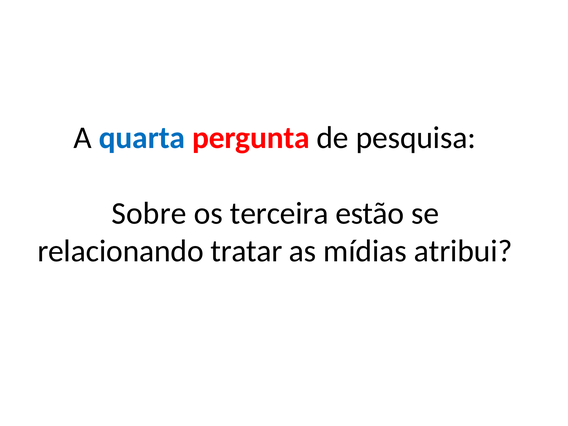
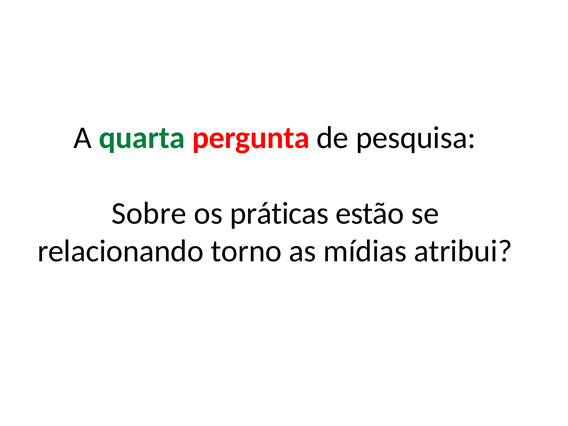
quarta colour: blue -> green (142, 138)
terceira: terceira -> práticas (279, 213)
tratar: tratar -> torno (246, 251)
